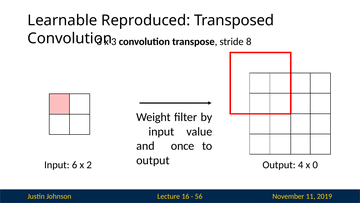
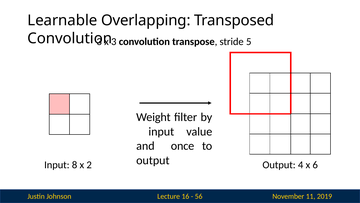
Reproduced: Reproduced -> Overlapping (146, 20)
8: 8 -> 5 (249, 41)
6: 6 -> 8 (75, 165)
0: 0 -> 6 (315, 165)
